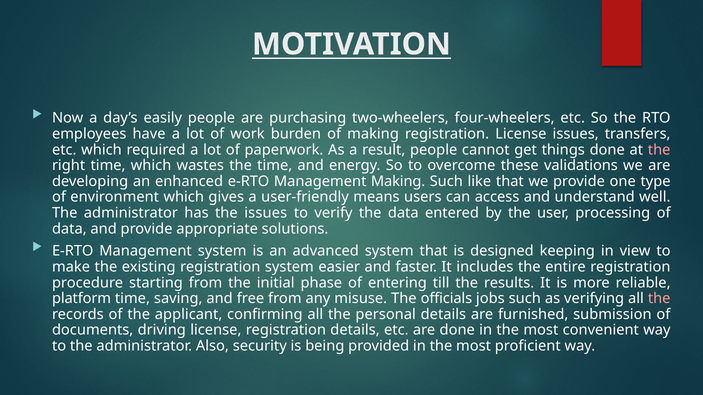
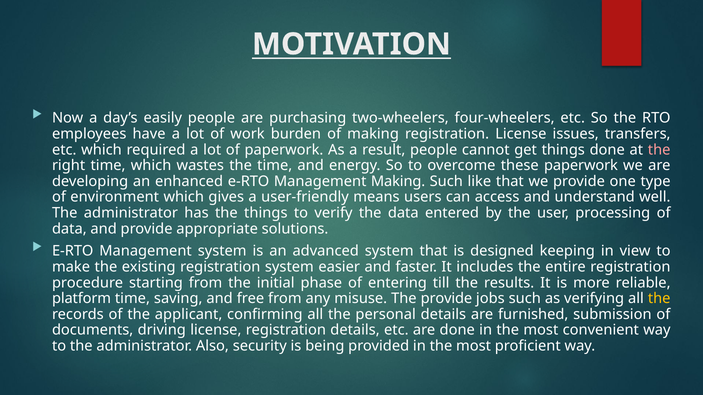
these validations: validations -> paperwork (581, 166)
the issues: issues -> things (266, 213)
The officials: officials -> provide (446, 299)
the colour: pink -> yellow (659, 299)
